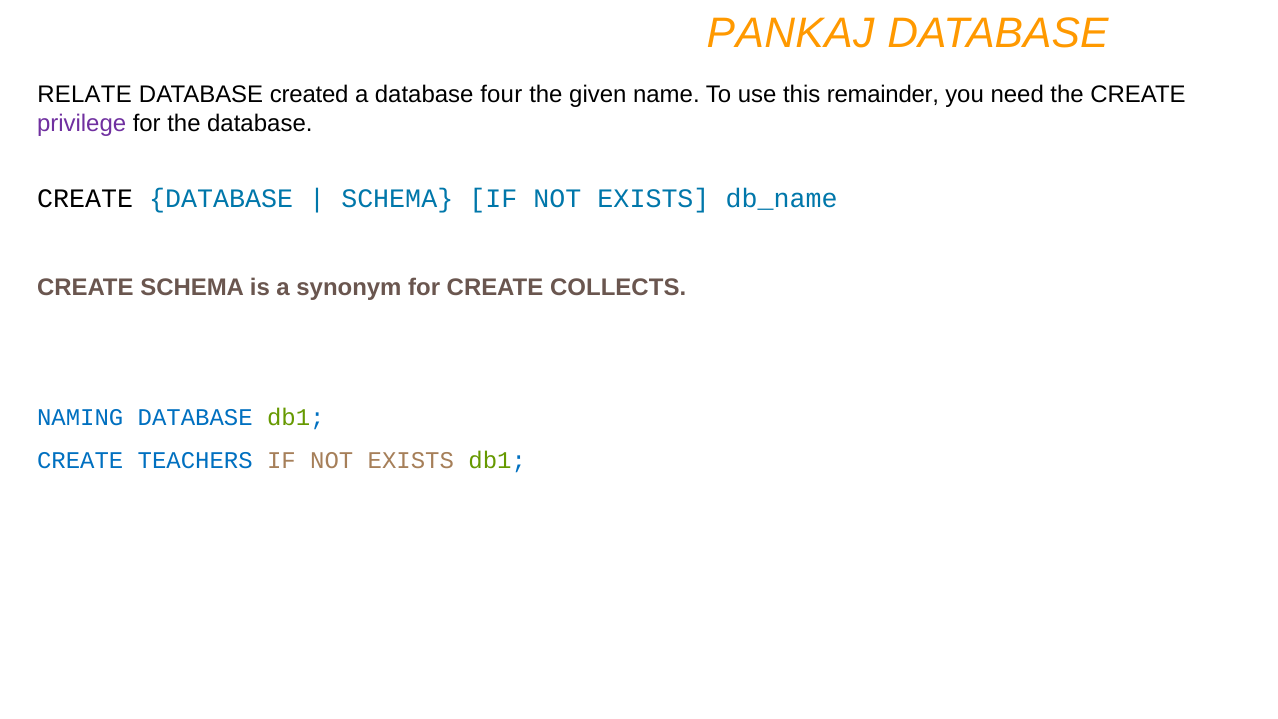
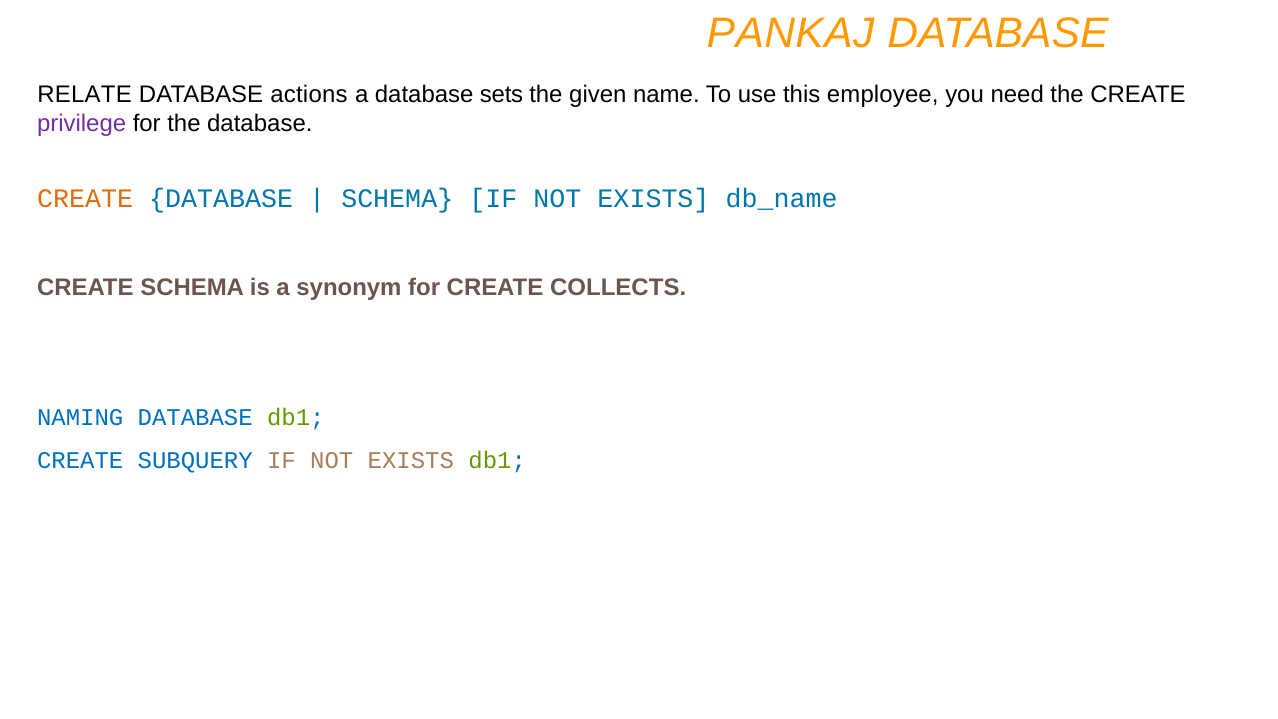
created: created -> actions (309, 94)
four: four -> sets (502, 94)
remainder: remainder -> employee (883, 94)
CREATE colour: black -> orange (85, 199)
TEACHERS: TEACHERS -> SUBQUERY (195, 460)
